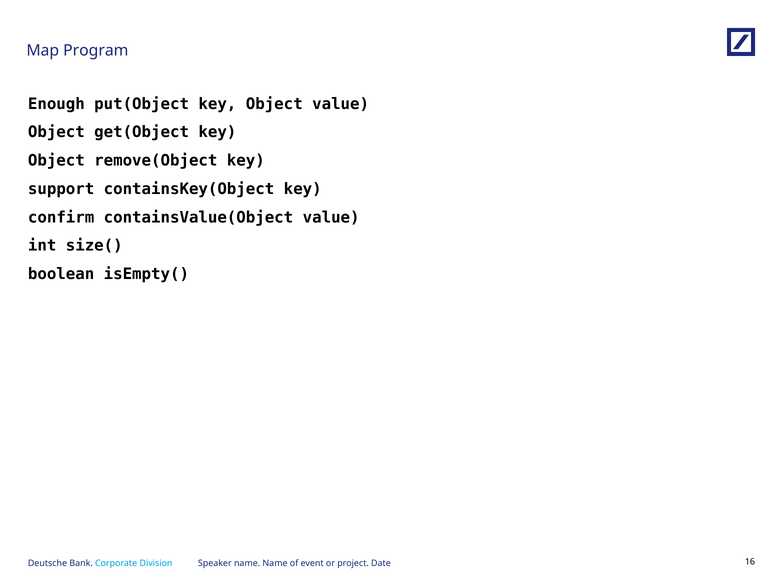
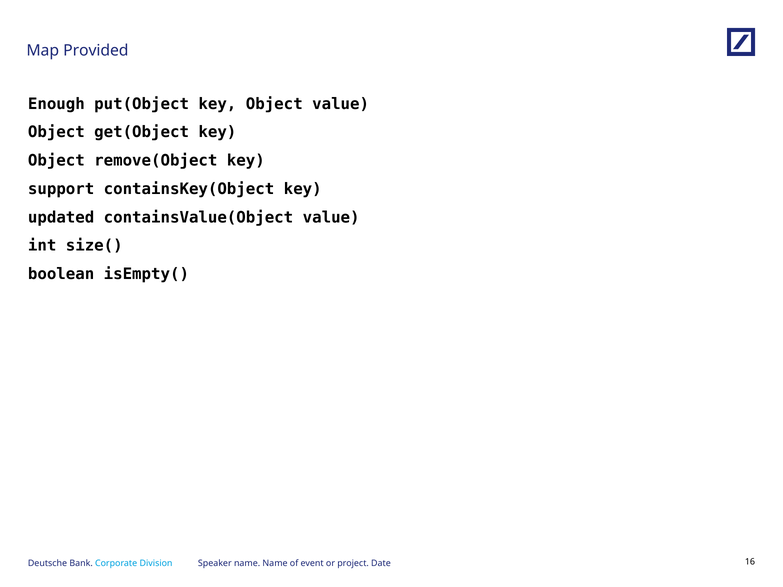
Program: Program -> Provided (96, 51)
confirm: confirm -> updated (61, 217)
